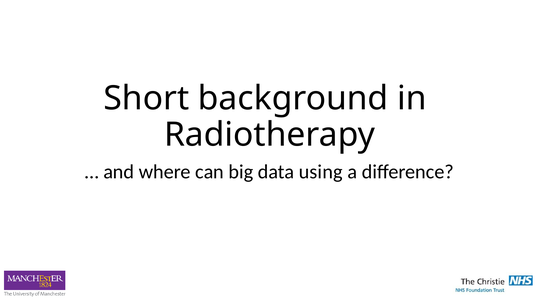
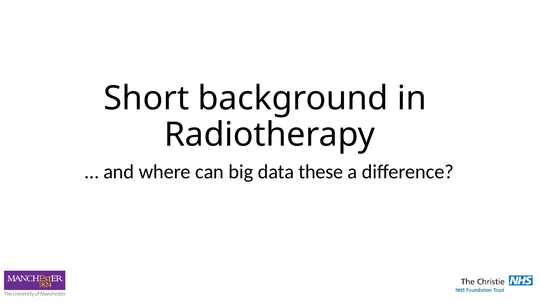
using: using -> these (321, 172)
